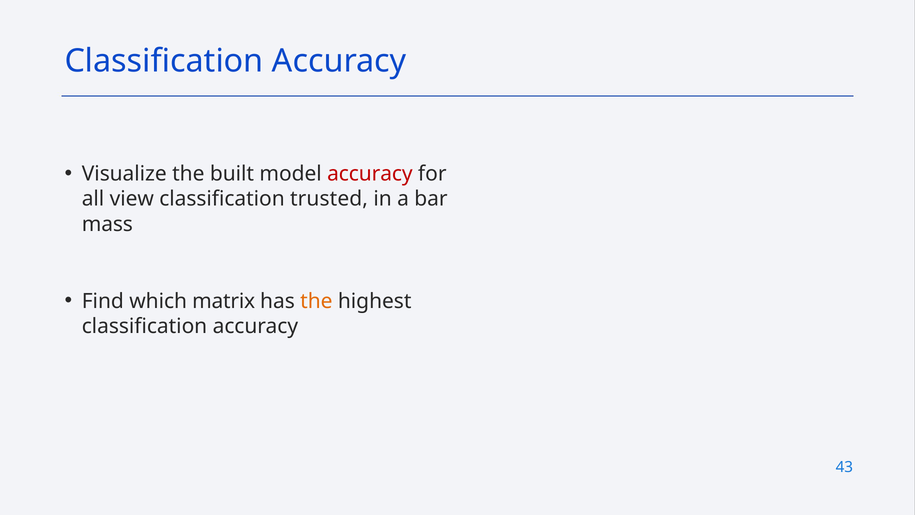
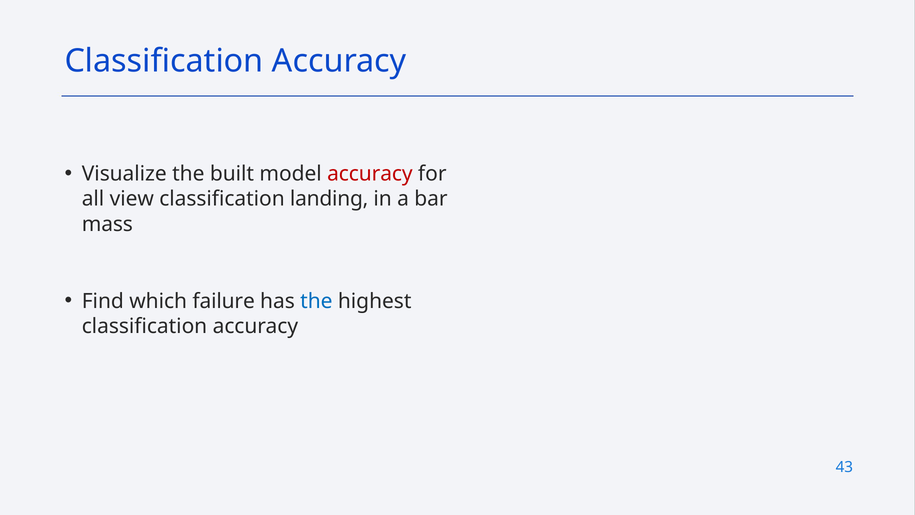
trusted: trusted -> landing (329, 199)
matrix: matrix -> failure (224, 301)
the colour: orange -> blue (316, 301)
